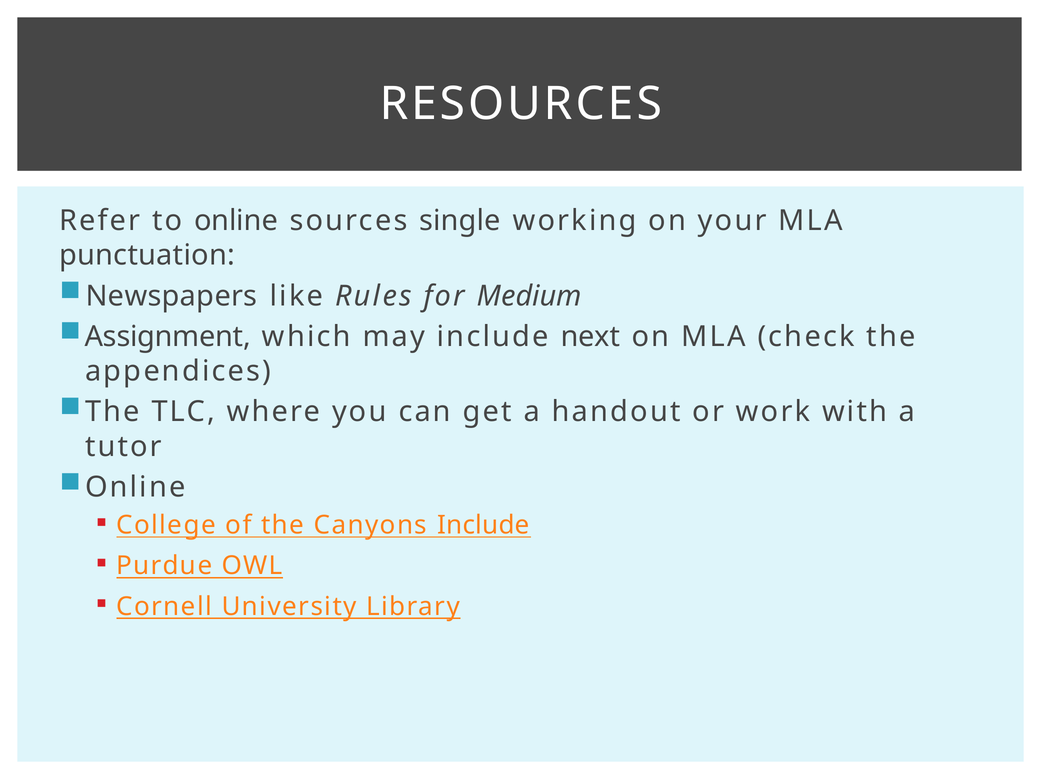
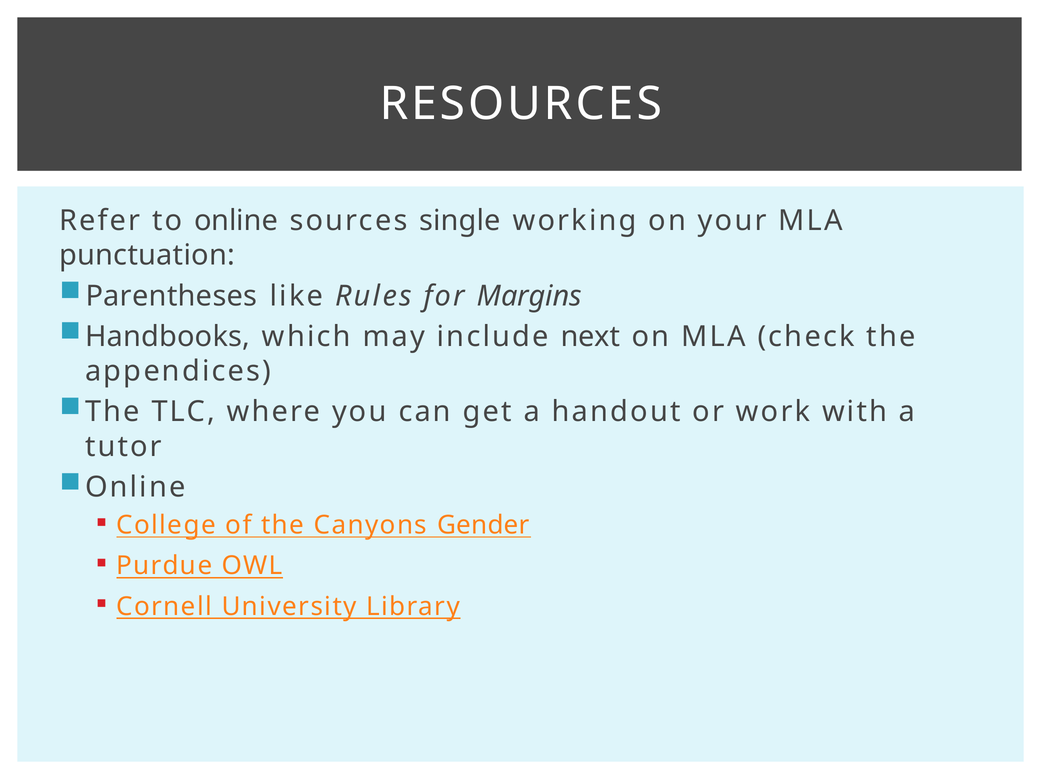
Newspapers: Newspapers -> Parentheses (171, 296)
Medium: Medium -> Margins (529, 296)
Assignment: Assignment -> Handbooks (168, 336)
Canyons Include: Include -> Gender (483, 525)
